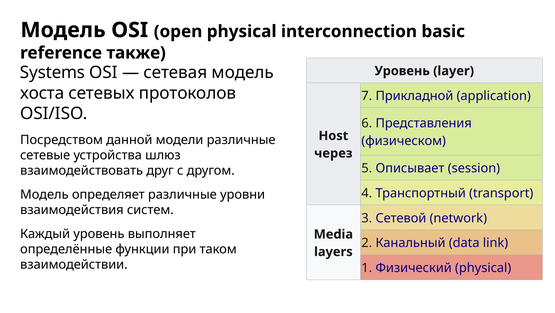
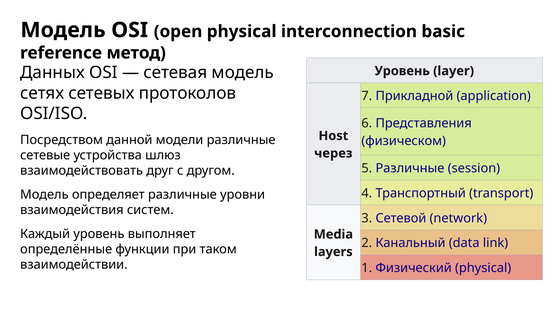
также: также -> метод (136, 53)
Systems: Systems -> Данных (52, 73)
хоста: хоста -> сетях (42, 93)
5 Описывает: Описывает -> Различные (410, 168)
